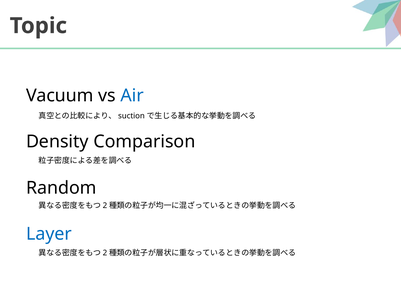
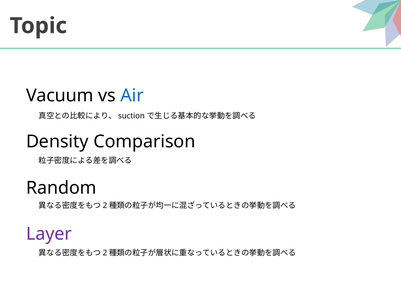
Layer colour: blue -> purple (49, 234)
